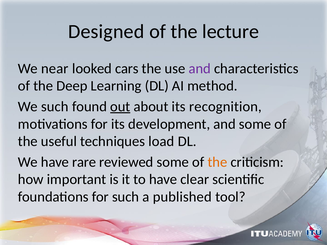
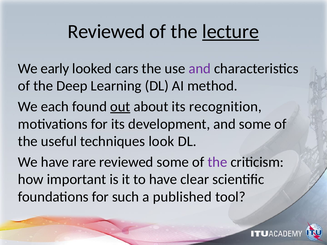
Designed: Designed -> Reviewed (106, 32)
lecture underline: none -> present (231, 32)
near: near -> early (55, 69)
We such: such -> each (55, 107)
load: load -> look (161, 142)
the colour: orange -> purple (217, 162)
